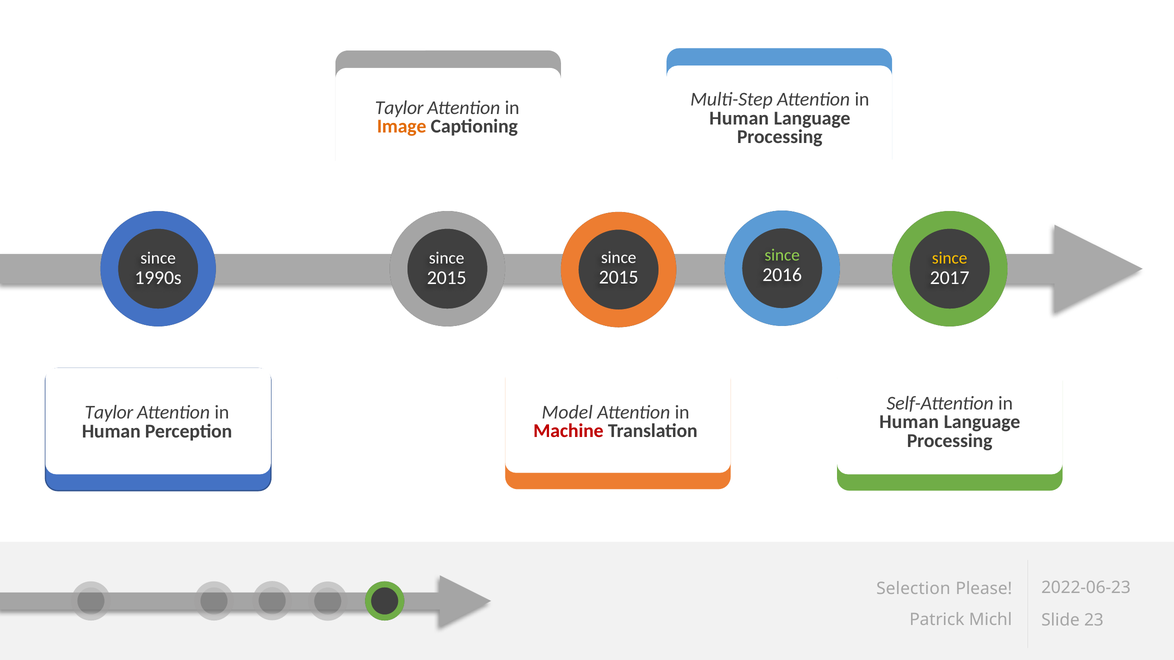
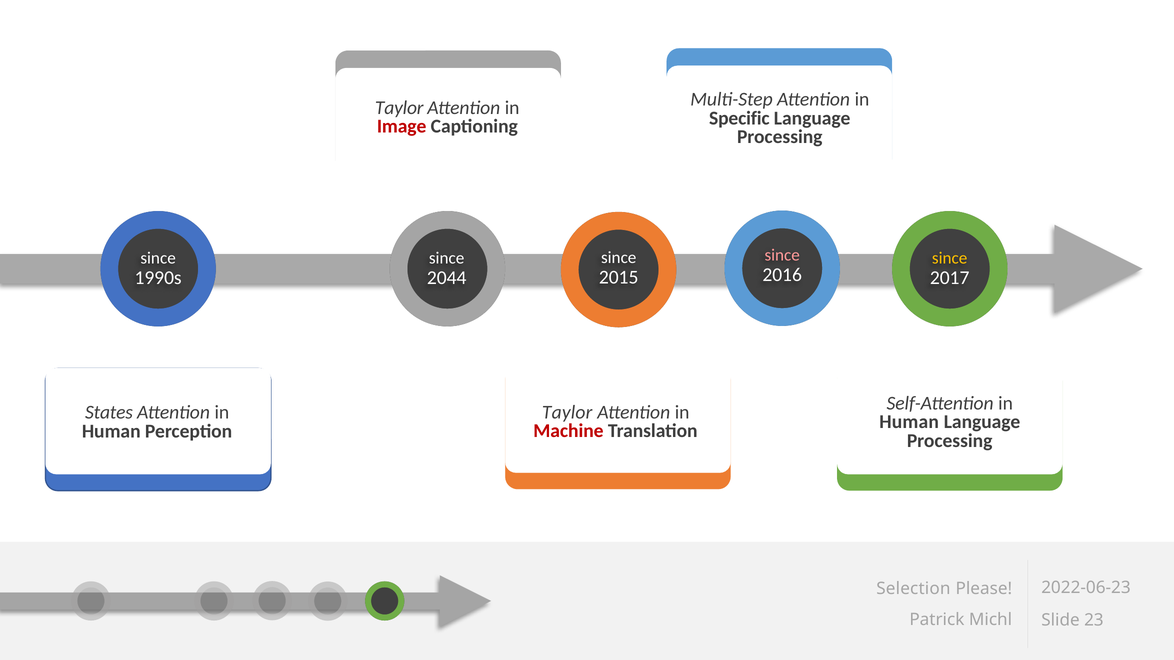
Human: Human -> Specific (739, 118)
Image colour: orange -> red (402, 126)
since colour: light green -> pink (782, 255)
2015: 2015 -> 2044 (447, 278)
Model: Model -> Taylor (567, 412)
Taylor: Taylor -> States (109, 413)
